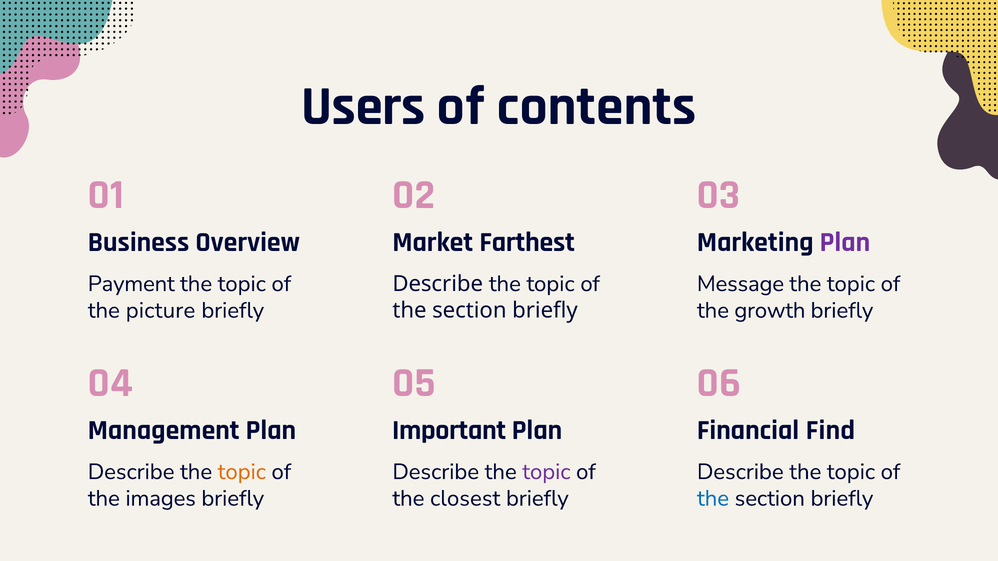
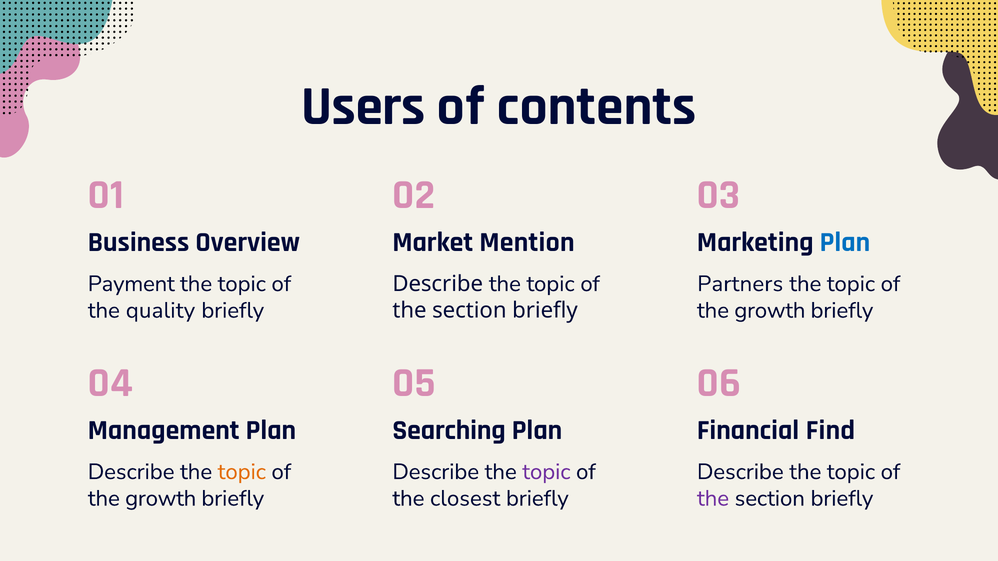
Farthest: Farthest -> Mention (527, 242)
Plan colour: purple -> blue (845, 242)
Message: Message -> Partners (740, 284)
picture: picture -> quality (160, 311)
Important: Important -> Searching (449, 430)
images: images -> growth (161, 499)
the colour: blue -> purple (713, 499)
